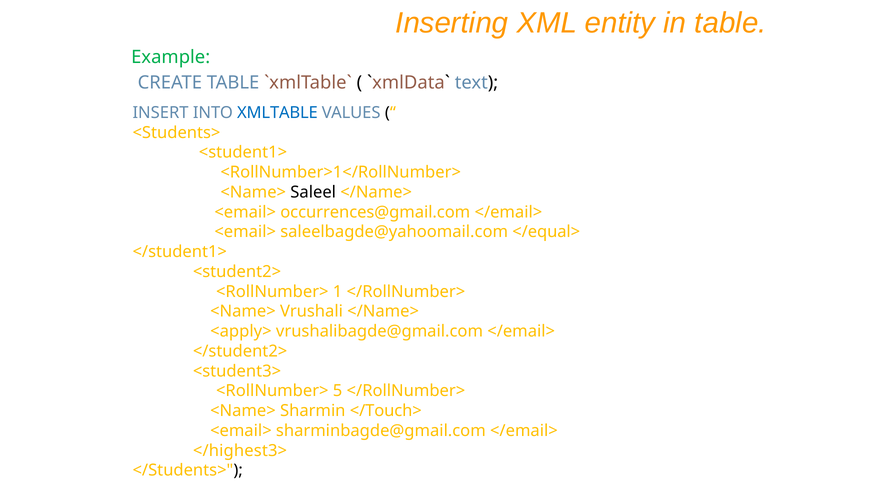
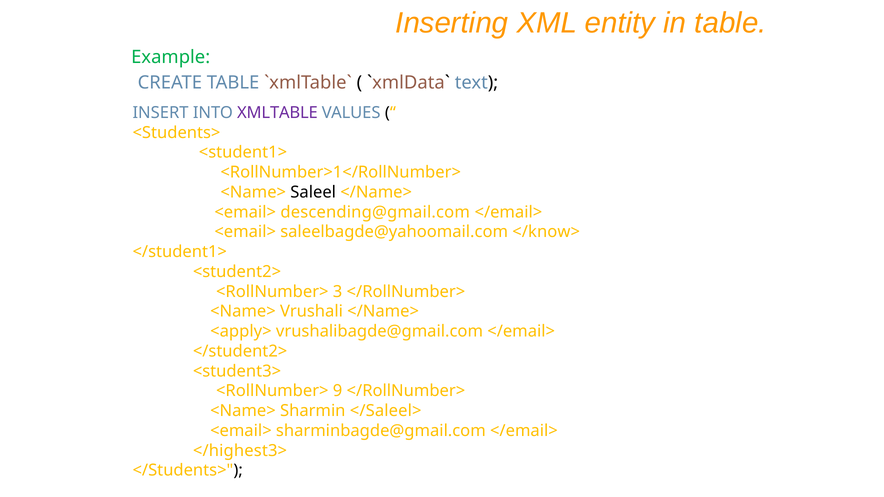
XMLTABLE colour: blue -> purple (277, 113)
occurrences@gmail.com: occurrences@gmail.com -> descending@gmail.com (375, 212)
</equal>: </equal> -> </know> (546, 232)
1: 1 -> 3 (338, 292)
5: 5 -> 9 (338, 391)
</Touch>: </Touch> -> </Saleel> (386, 411)
